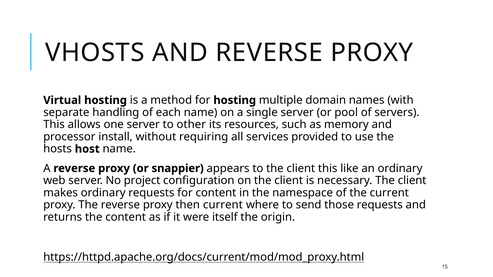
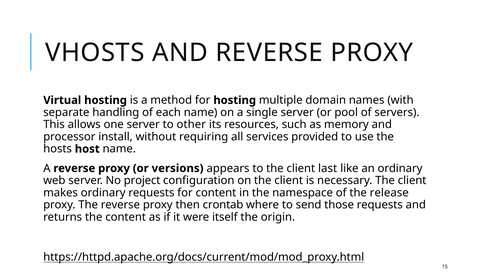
snappier: snappier -> versions (178, 168)
client this: this -> last (328, 168)
the current: current -> release (389, 193)
then current: current -> crontab (223, 205)
